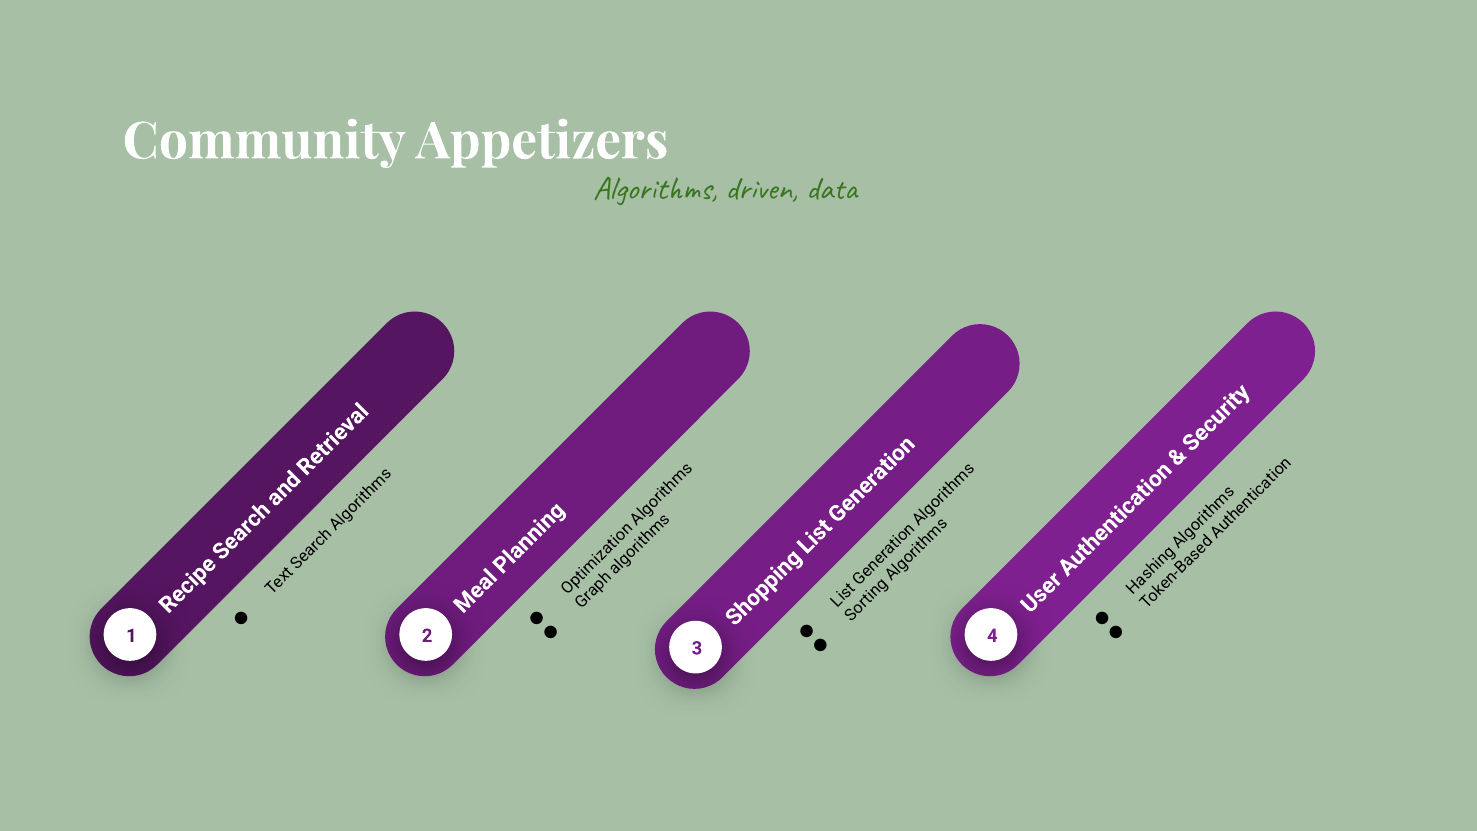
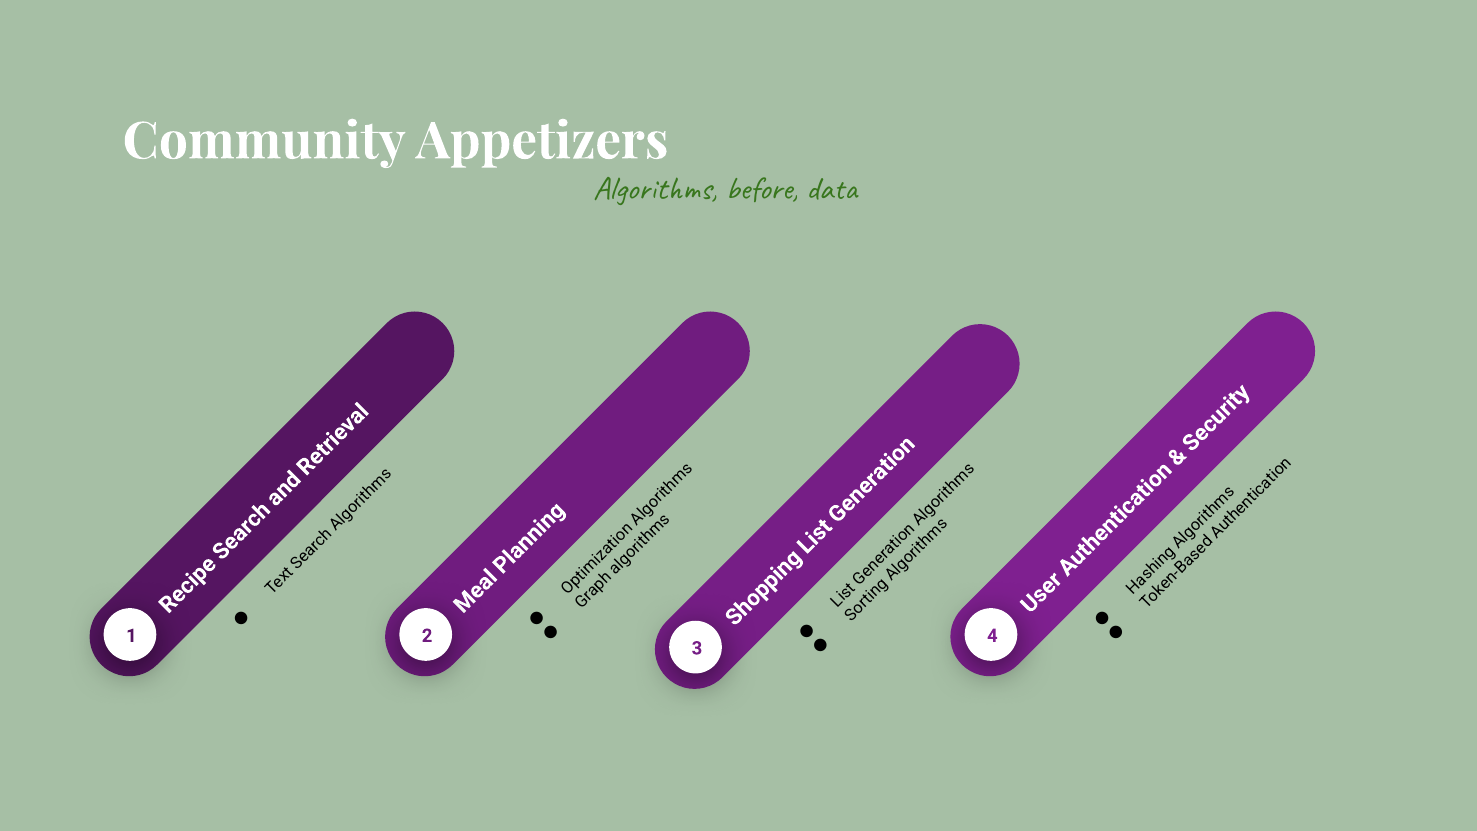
driven: driven -> before (762, 189)
